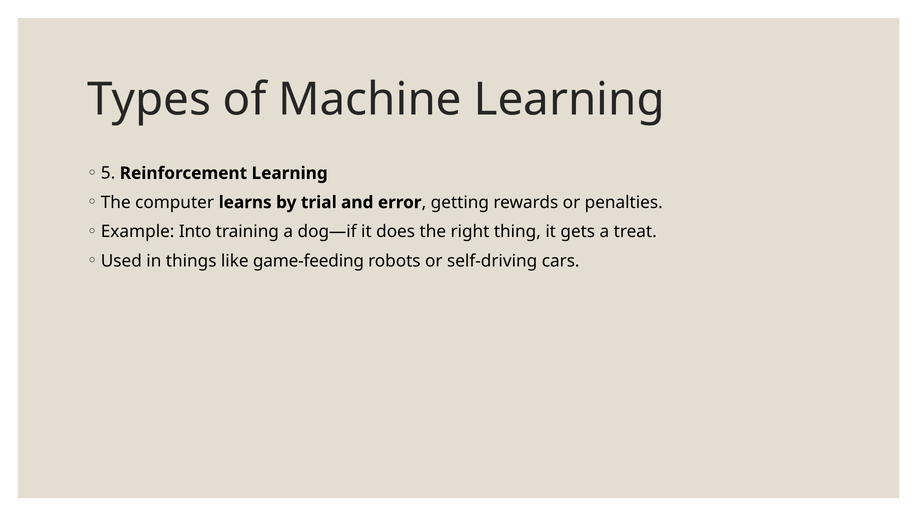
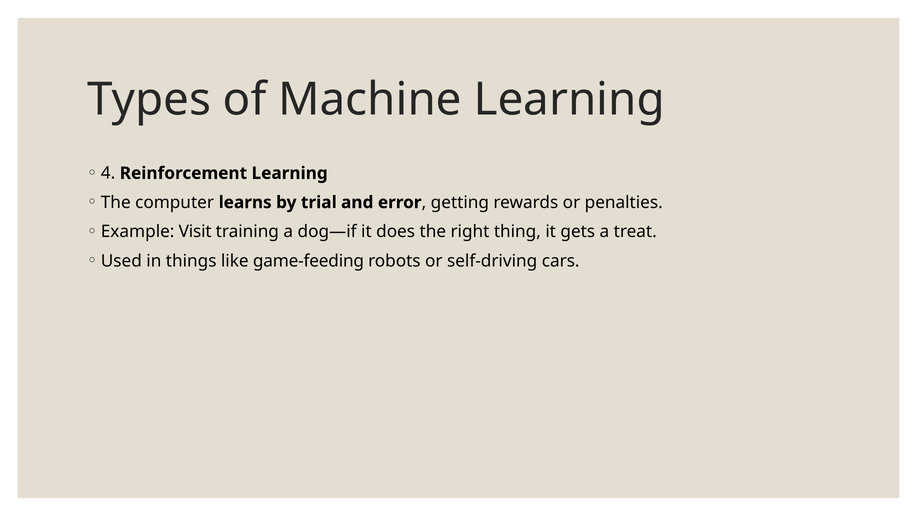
5: 5 -> 4 (108, 173)
Into: Into -> Visit (195, 232)
